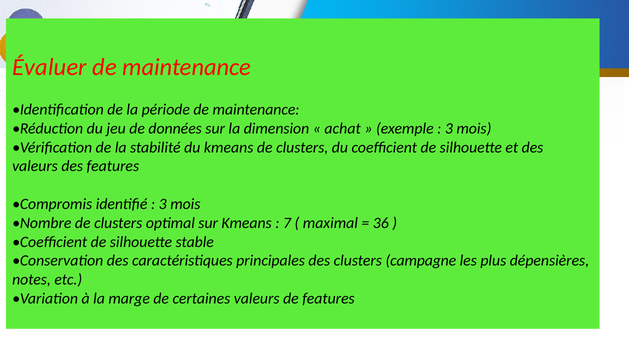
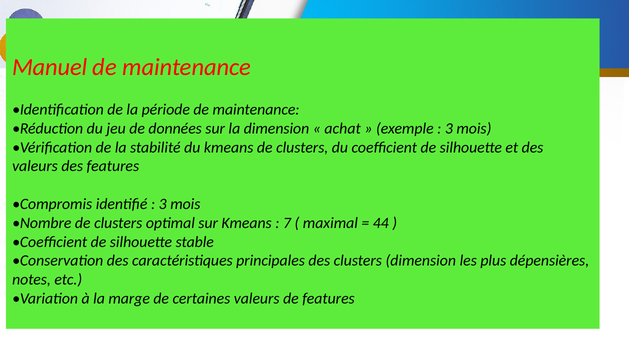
Évaluer: Évaluer -> Manuel (50, 67)
36: 36 -> 44 (381, 223)
clusters campagne: campagne -> dimension (421, 261)
